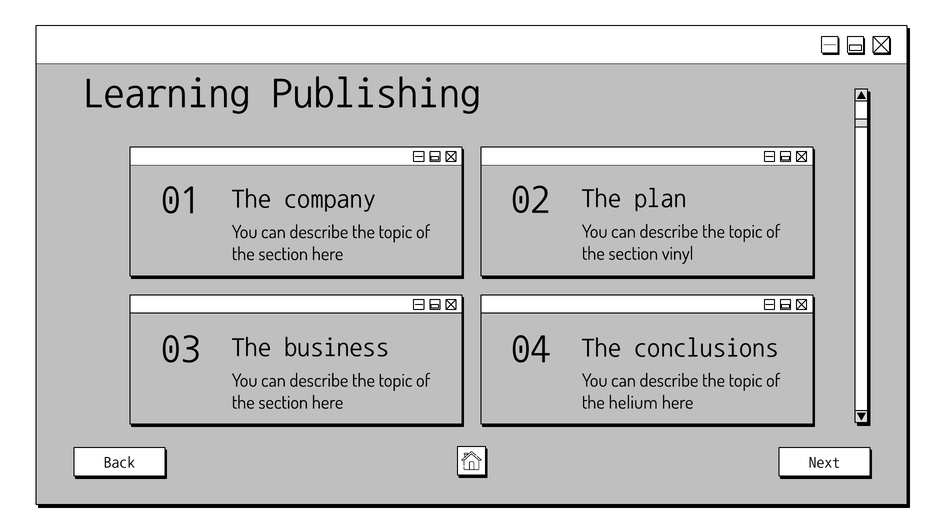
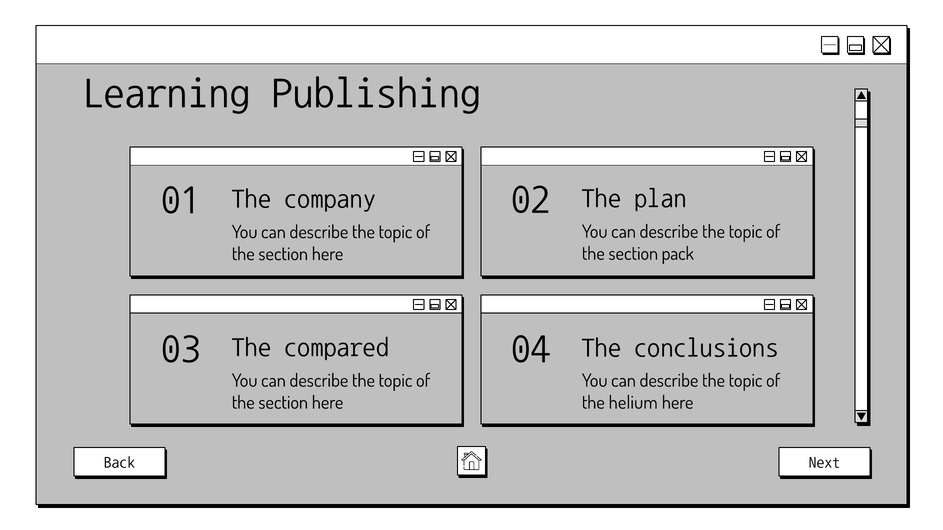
vinyl: vinyl -> pack (678, 254)
business: business -> compared (337, 347)
